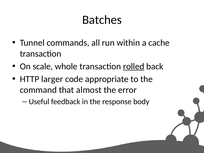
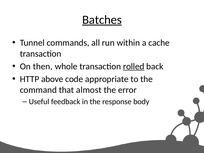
Batches underline: none -> present (102, 20)
scale: scale -> then (43, 66)
larger: larger -> above (52, 79)
